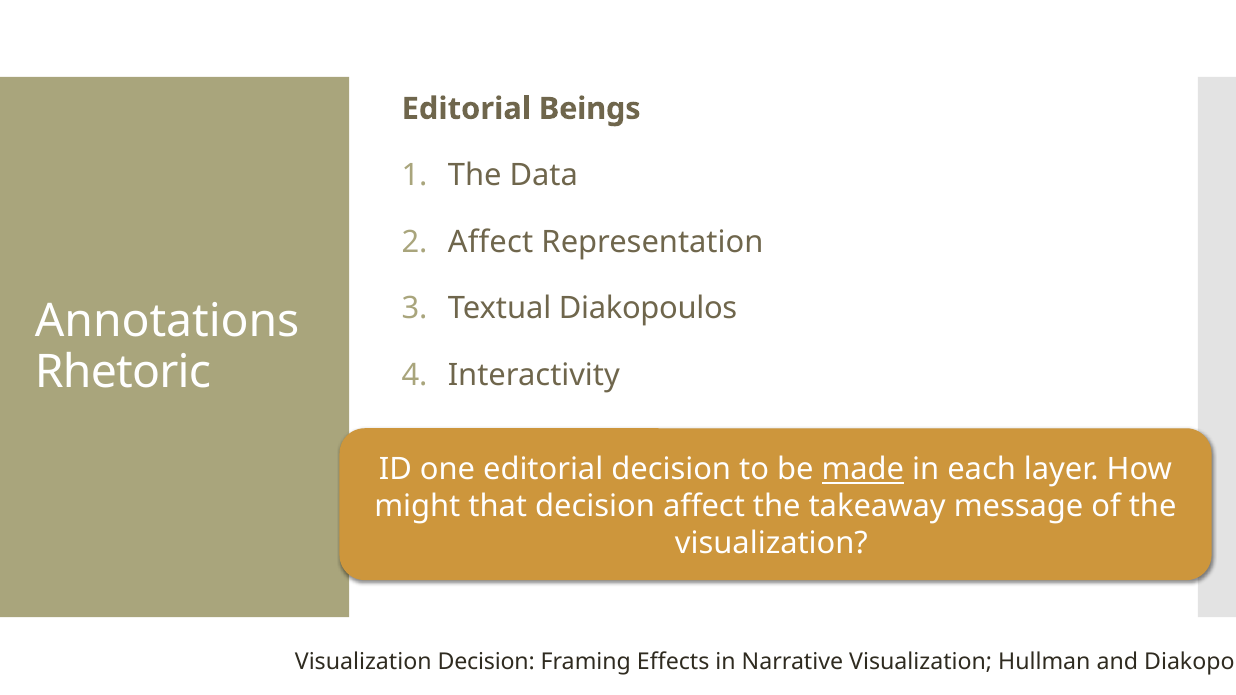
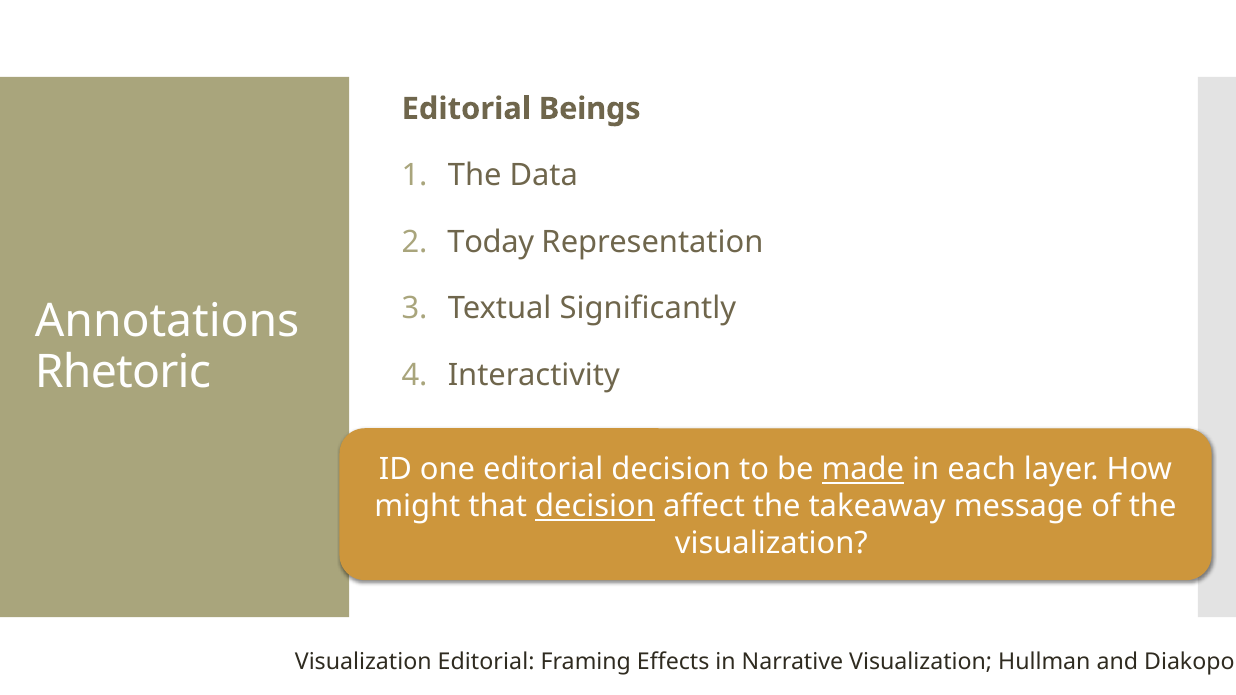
Affect: Affect -> Today (491, 242)
Textual Diakopoulos: Diakopoulos -> Significantly (648, 309)
decision underline: none -> present (595, 507)
Visualization Decision: Decision -> Editorial (486, 662)
